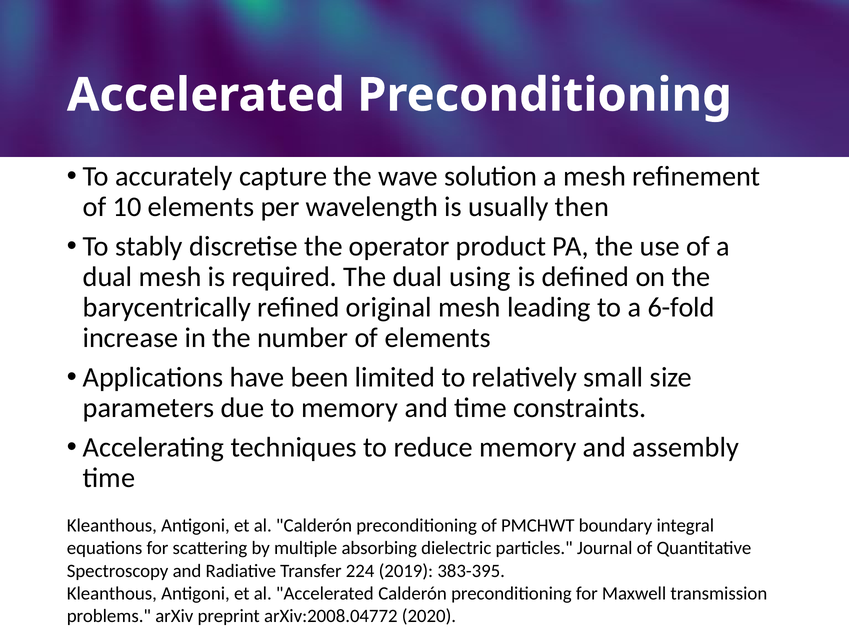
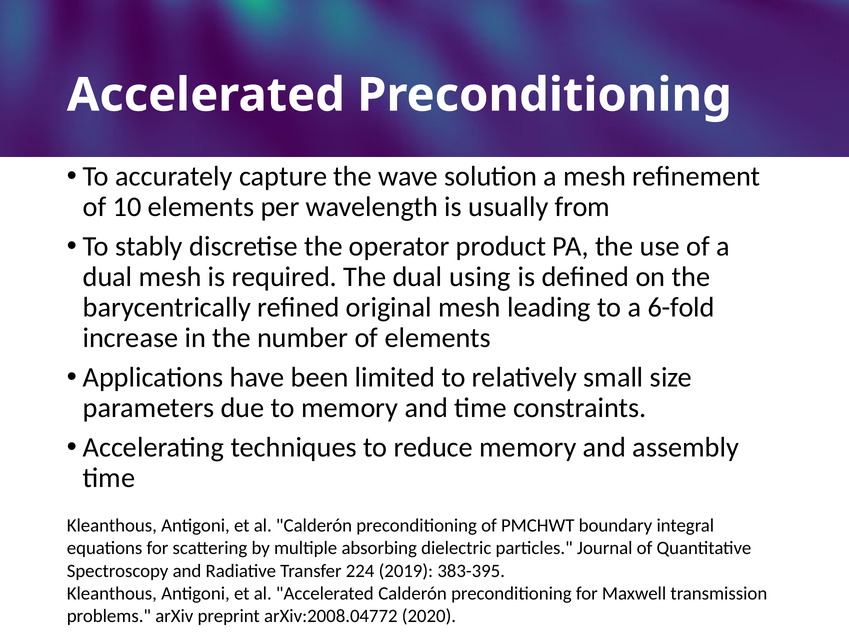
then: then -> from (582, 207)
